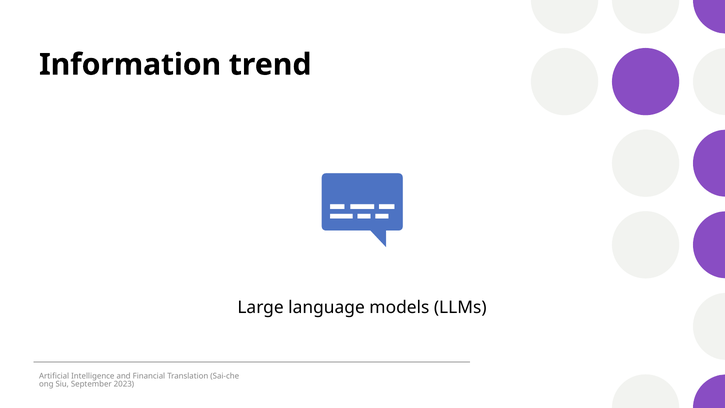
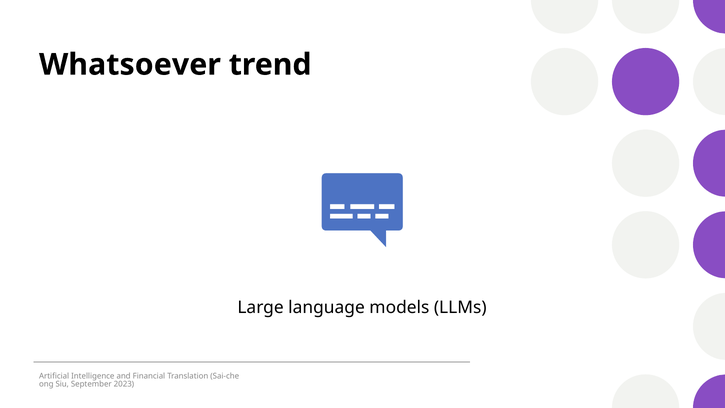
Information: Information -> Whatsoever (130, 65)
